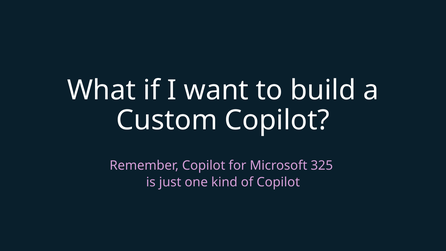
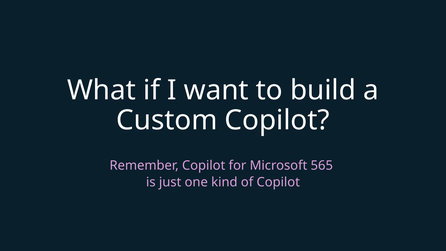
325: 325 -> 565 (322, 165)
